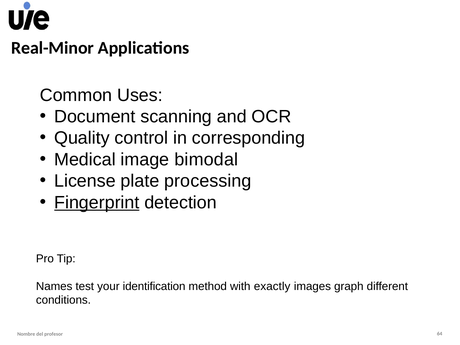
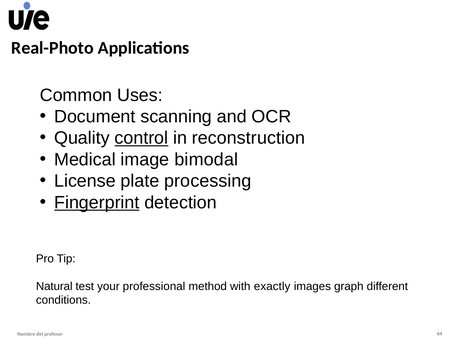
Real-Minor: Real-Minor -> Real-Photo (53, 48)
control underline: none -> present (141, 138)
corresponding: corresponding -> reconstruction (248, 138)
Names: Names -> Natural (54, 286)
identification: identification -> professional (154, 286)
